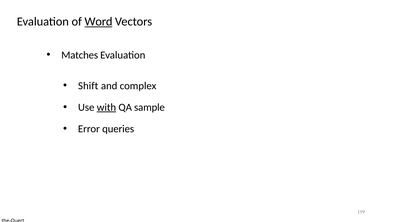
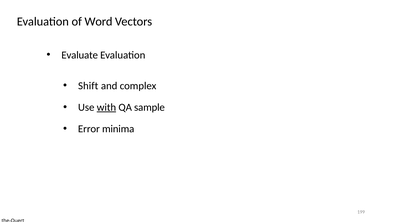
Word underline: present -> none (98, 22)
Matches: Matches -> Evaluate (80, 55)
queries: queries -> minima (118, 129)
